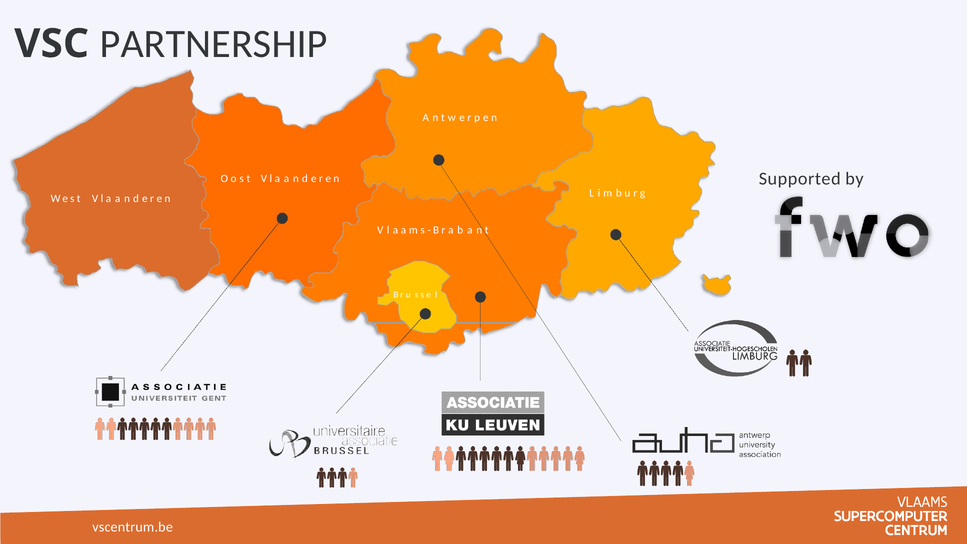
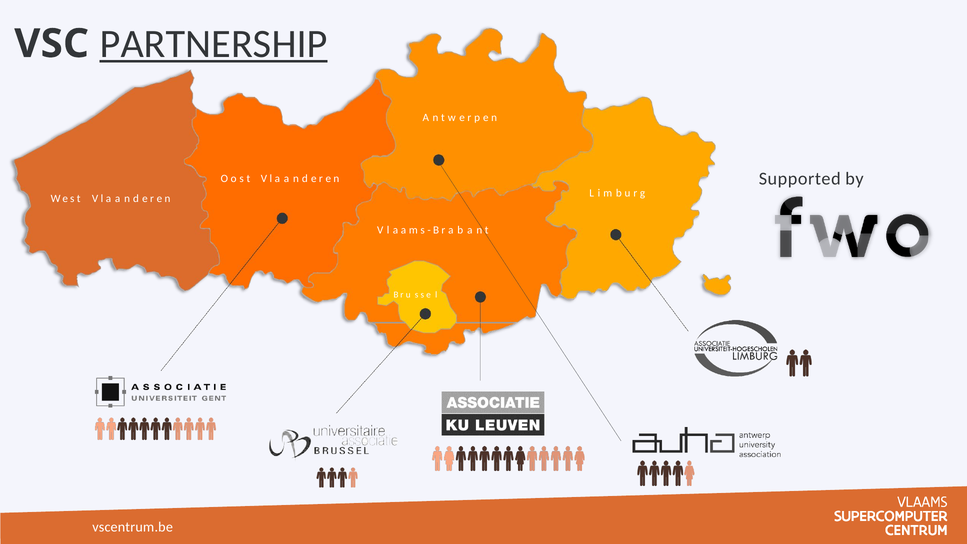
PARTNERSHIP underline: none -> present (214, 44)
